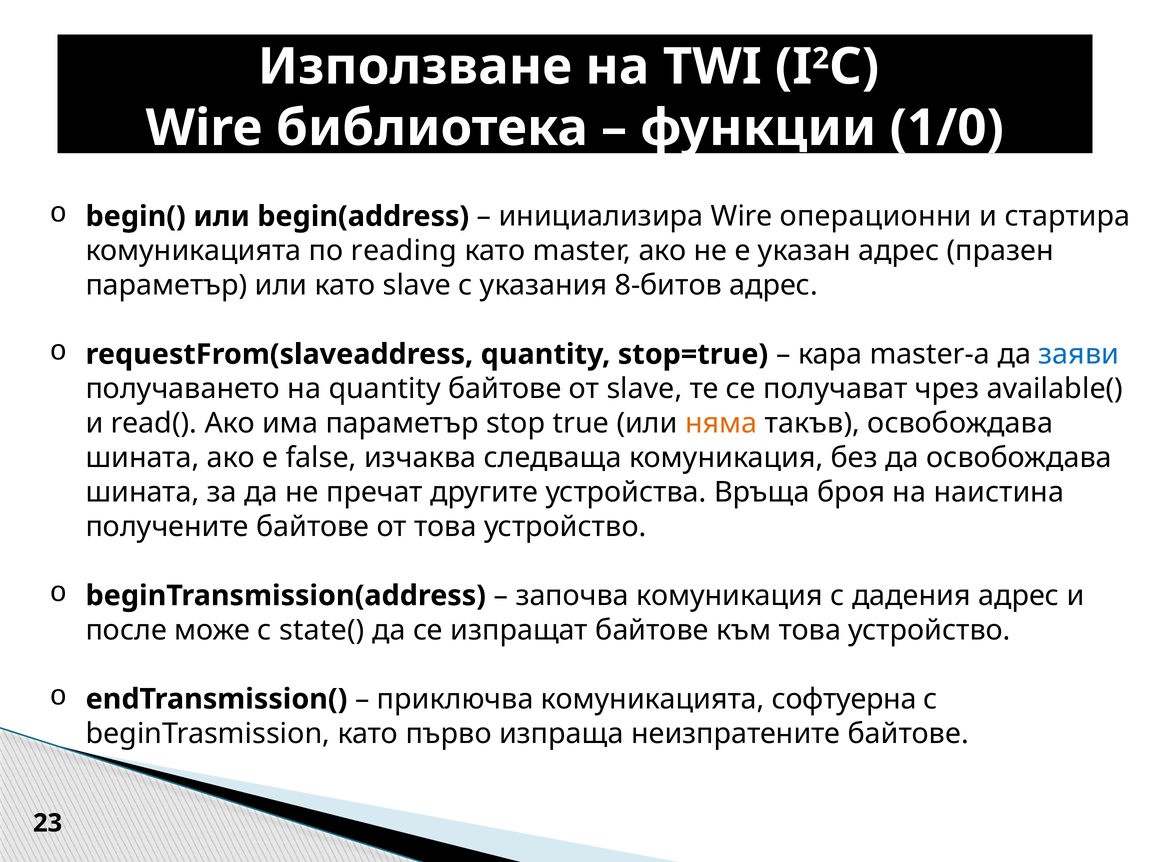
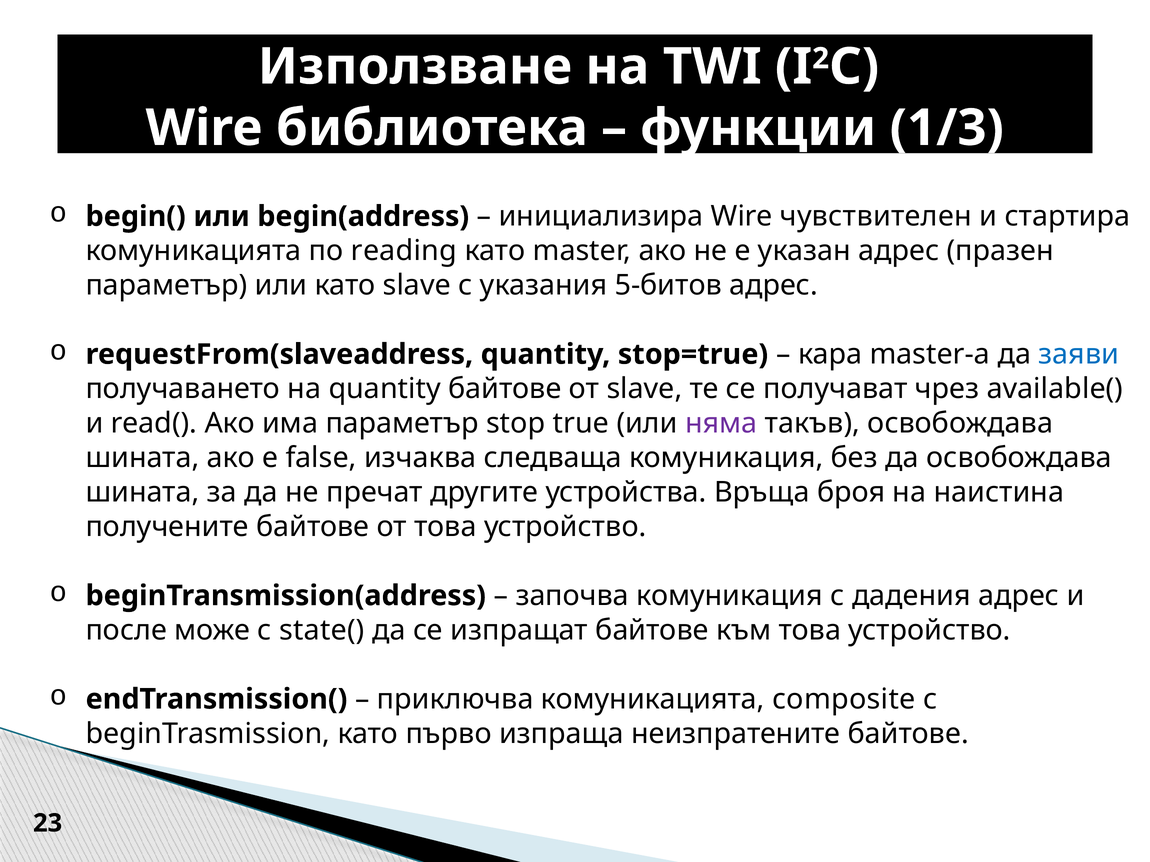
1/0: 1/0 -> 1/3 (947, 128)
операционни: операционни -> чувствителен (876, 217)
8-битов: 8-битов -> 5-битов (668, 286)
няма colour: orange -> purple (721, 424)
софтуерна: софтуерна -> composite (844, 700)
